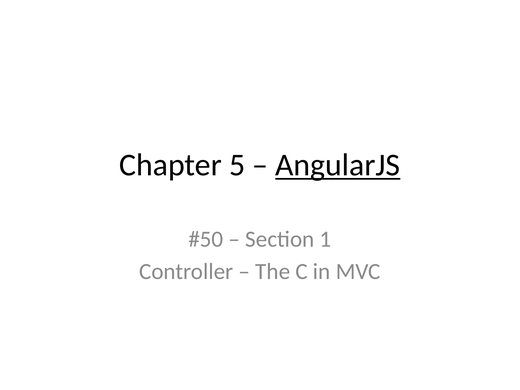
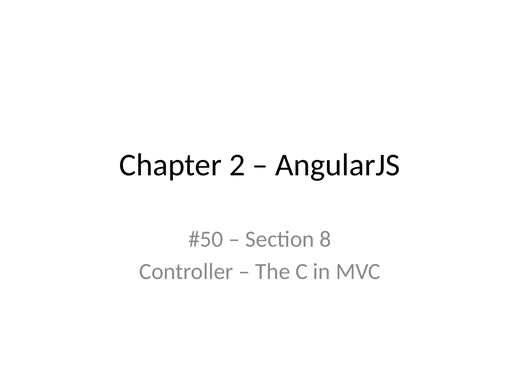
5: 5 -> 2 (237, 165)
AngularJS underline: present -> none (338, 165)
1: 1 -> 8 (325, 239)
